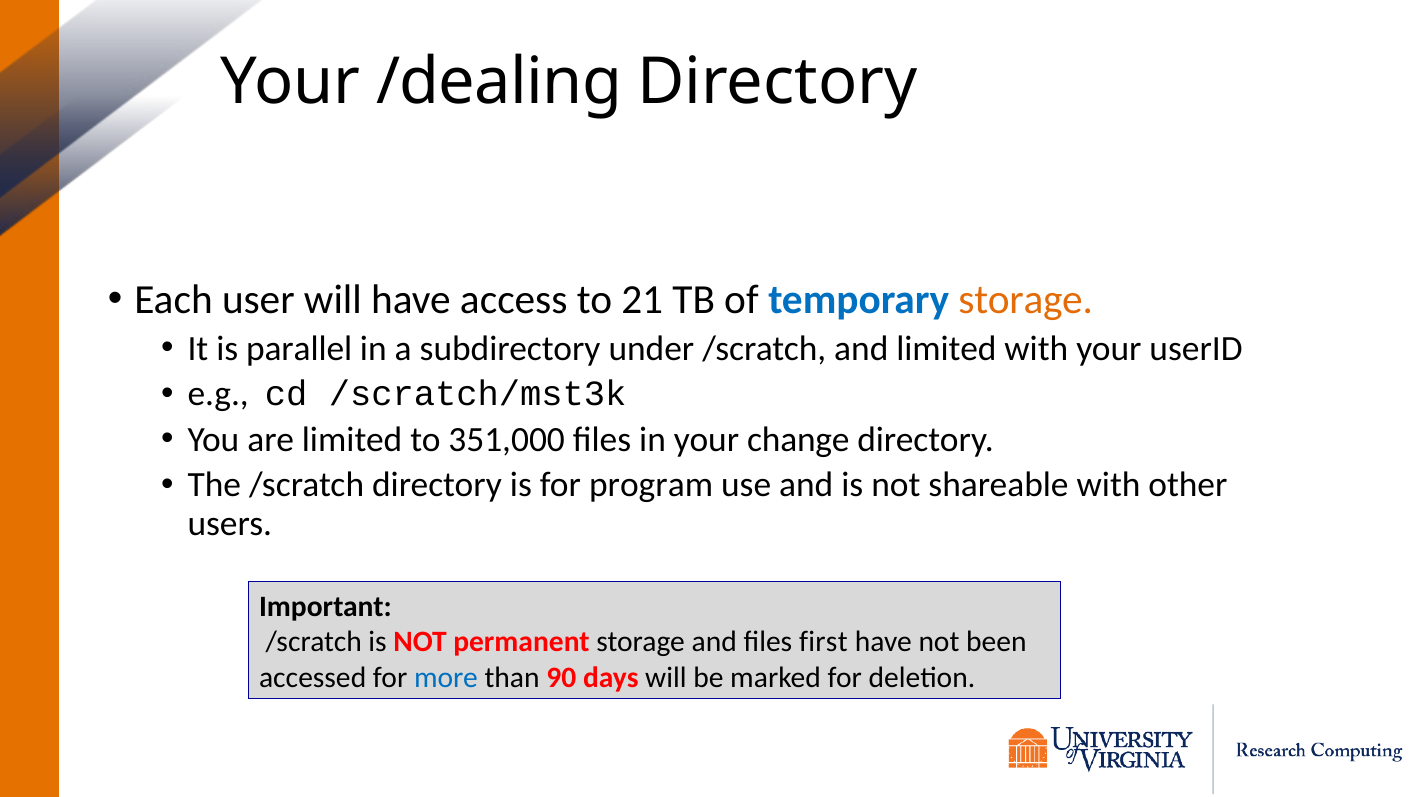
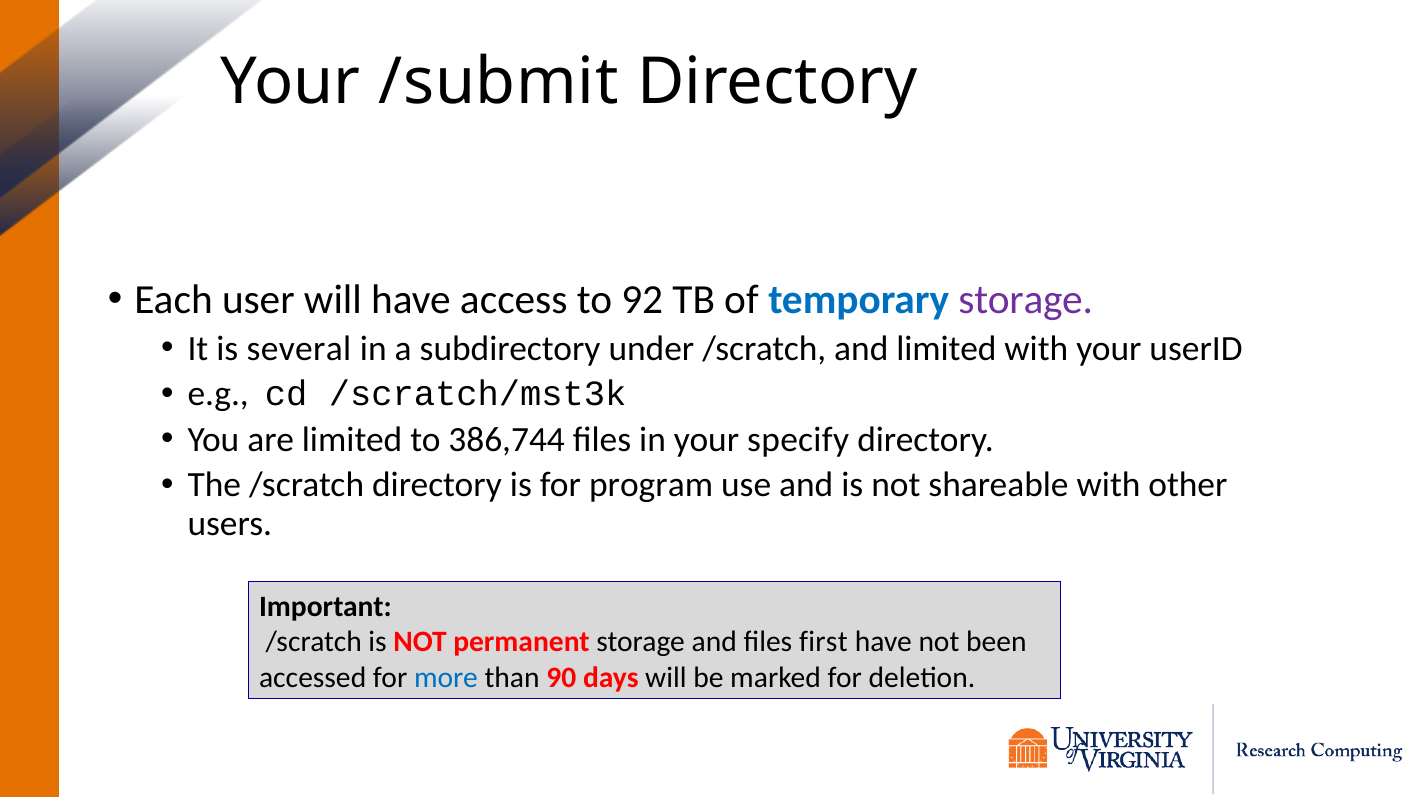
/dealing: /dealing -> /submit (499, 82)
21: 21 -> 92 (642, 300)
storage colour: orange -> purple (1026, 300)
parallel: parallel -> several (299, 349)
351,000: 351,000 -> 386,744 (507, 440)
change: change -> specify (798, 440)
